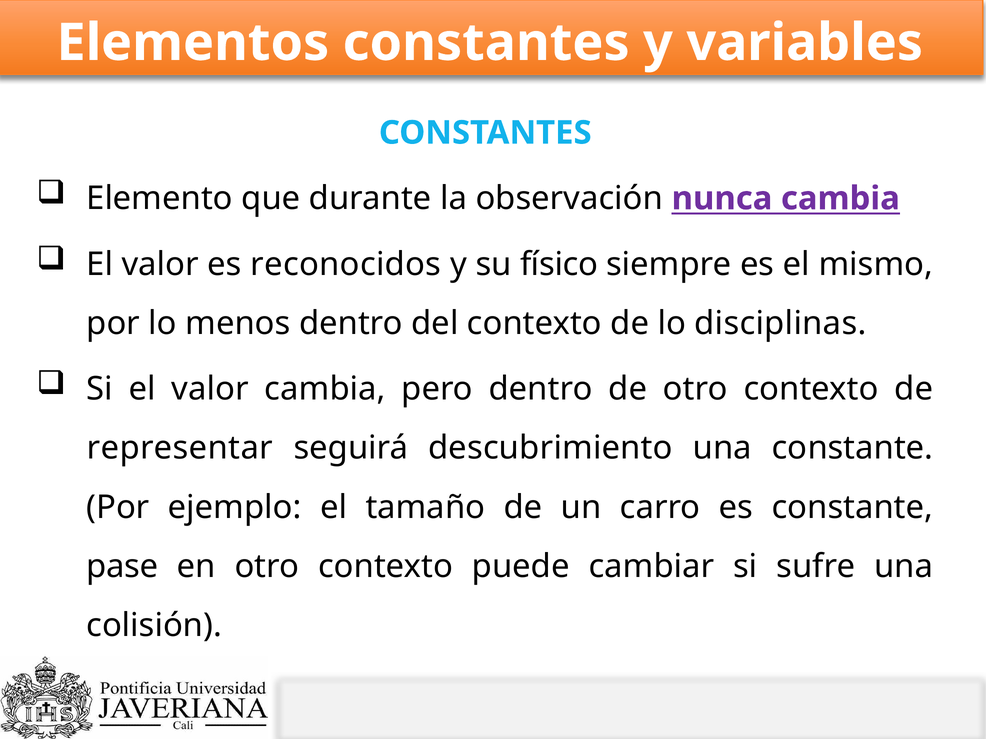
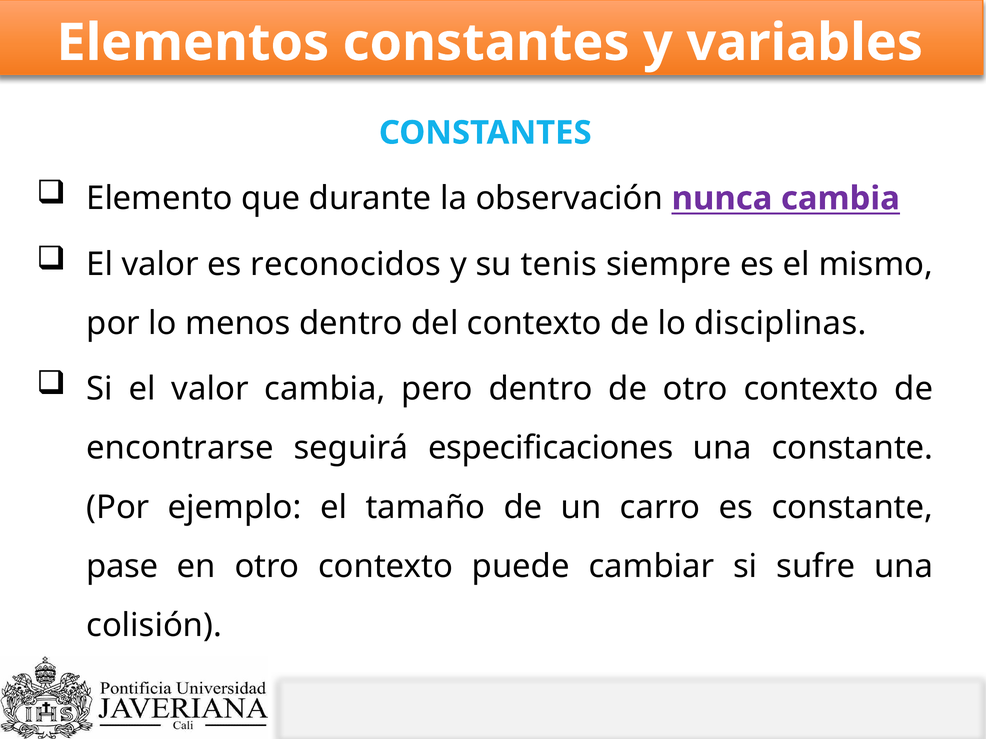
físico: físico -> tenis (559, 264)
representar: representar -> encontrarse (180, 448)
descubrimiento: descubrimiento -> especificaciones (551, 448)
